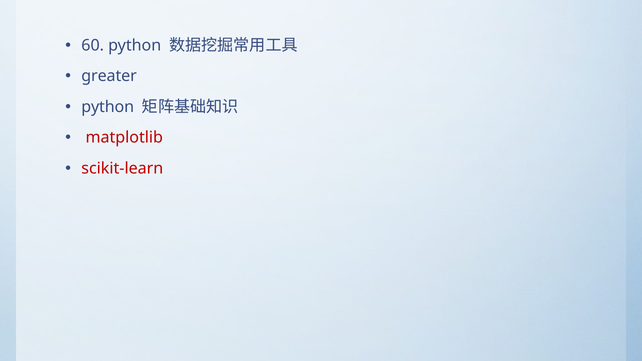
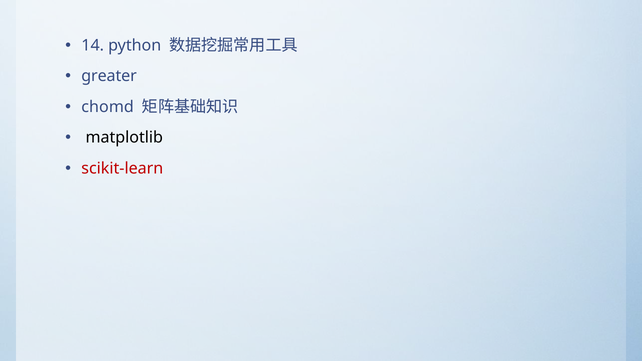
60: 60 -> 14 (93, 45)
python: python -> chomd (108, 107)
matplotlib colour: red -> black (124, 138)
